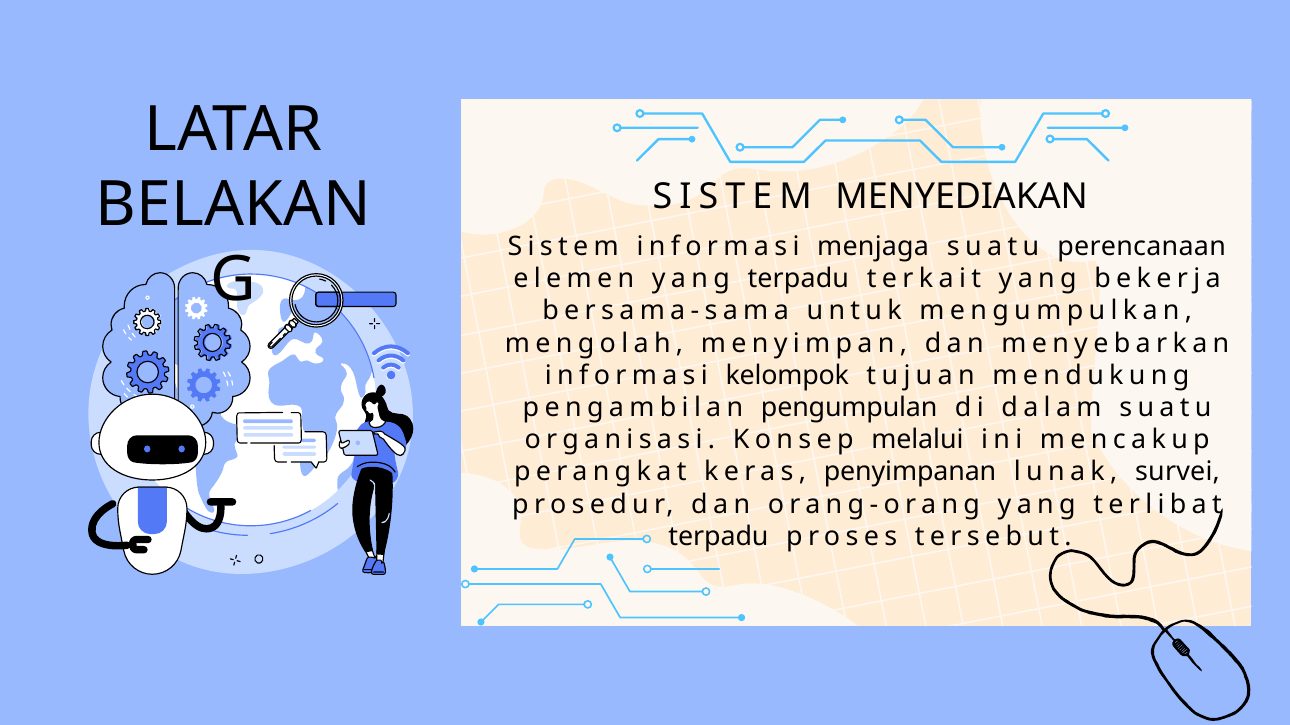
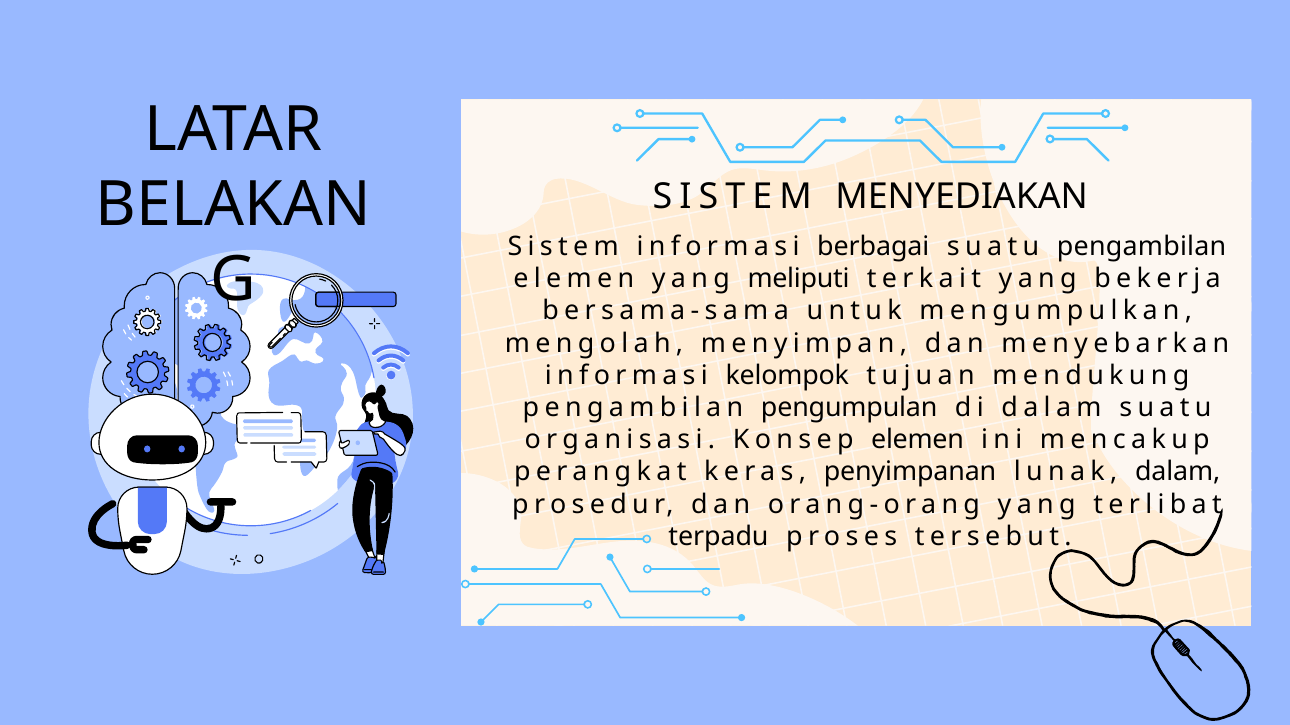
menjaga: menjaga -> berbagai (873, 247)
suatu perencanaan: perencanaan -> pengambilan (1142, 247)
yang terpadu: terpadu -> meliputi (799, 279)
Konsep melalui: melalui -> elemen (918, 440)
lunak survei: survei -> dalam (1178, 472)
